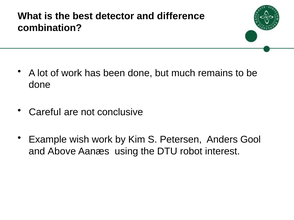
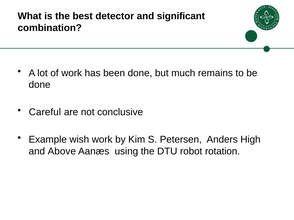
difference: difference -> significant (181, 16)
Gool: Gool -> High (250, 140)
interest: interest -> rotation (222, 152)
